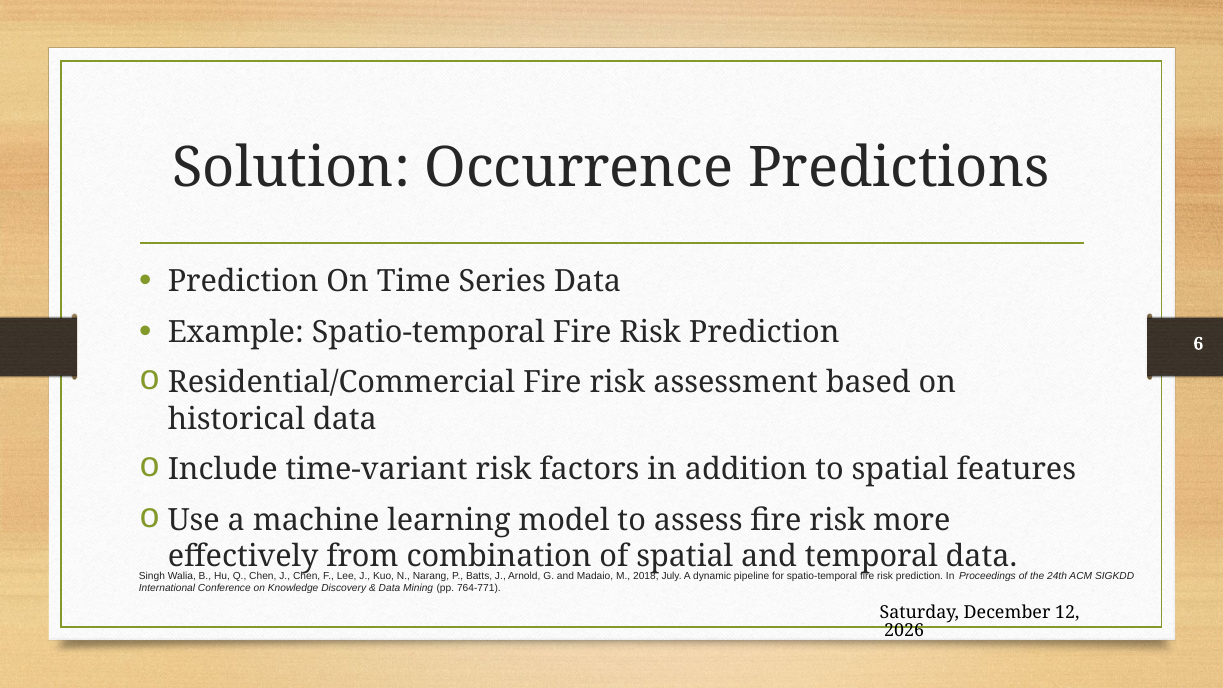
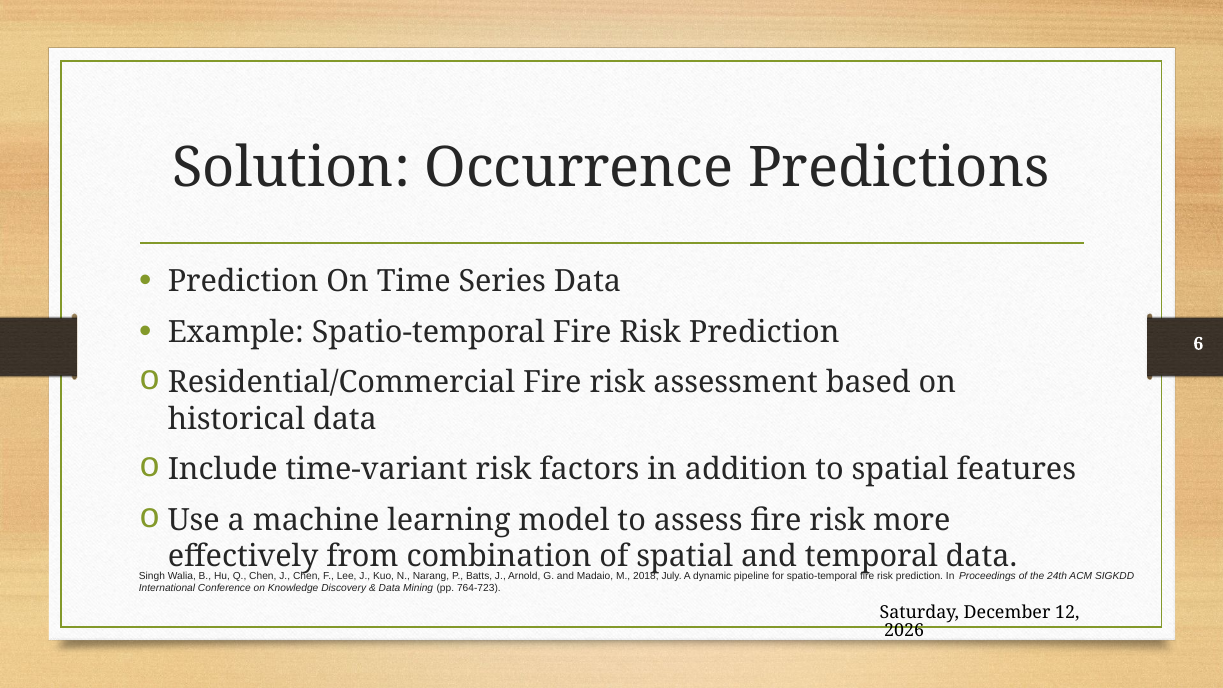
764-771: 764-771 -> 764-723 (479, 588)
